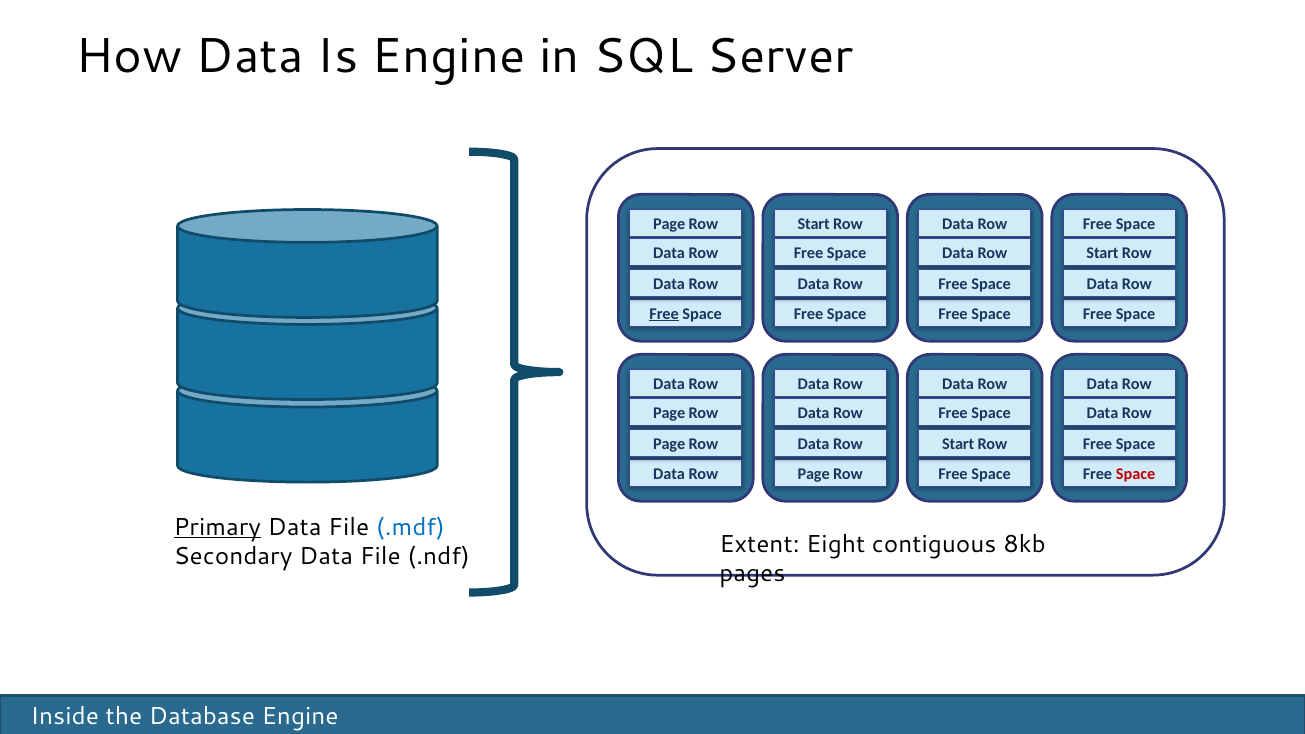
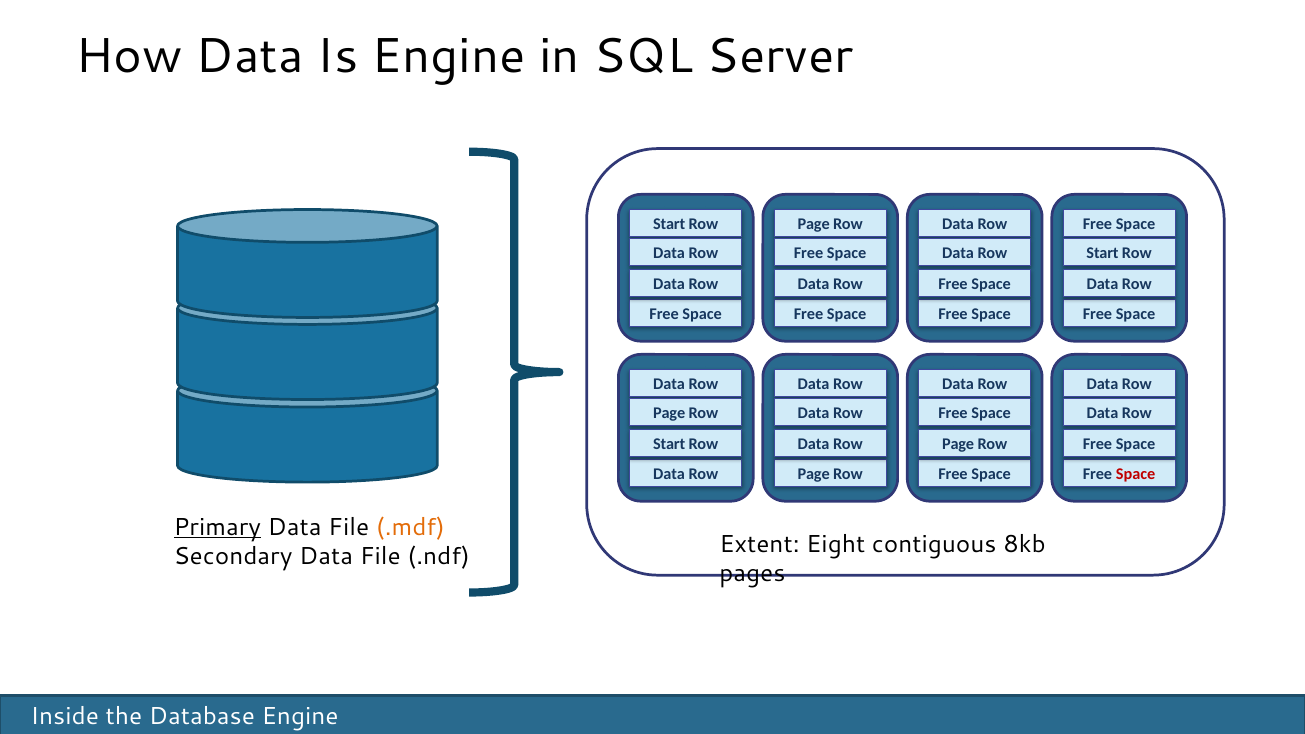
Page: Page -> Start (669, 224)
Start: Start -> Page (814, 224)
Free underline: present -> none (664, 314)
Page: Page -> Start (669, 444)
Start: Start -> Page (958, 444)
.mdf colour: blue -> orange (410, 527)
